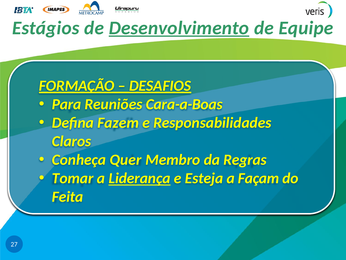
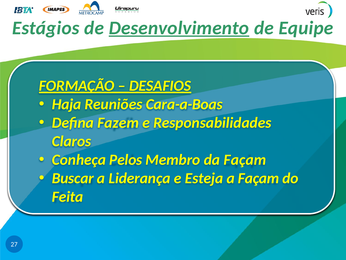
Para: Para -> Haja (67, 104)
Quer: Quer -> Pelos (126, 160)
da Regras: Regras -> Façam (245, 160)
Tomar: Tomar -> Buscar (73, 178)
Liderança underline: present -> none (140, 178)
